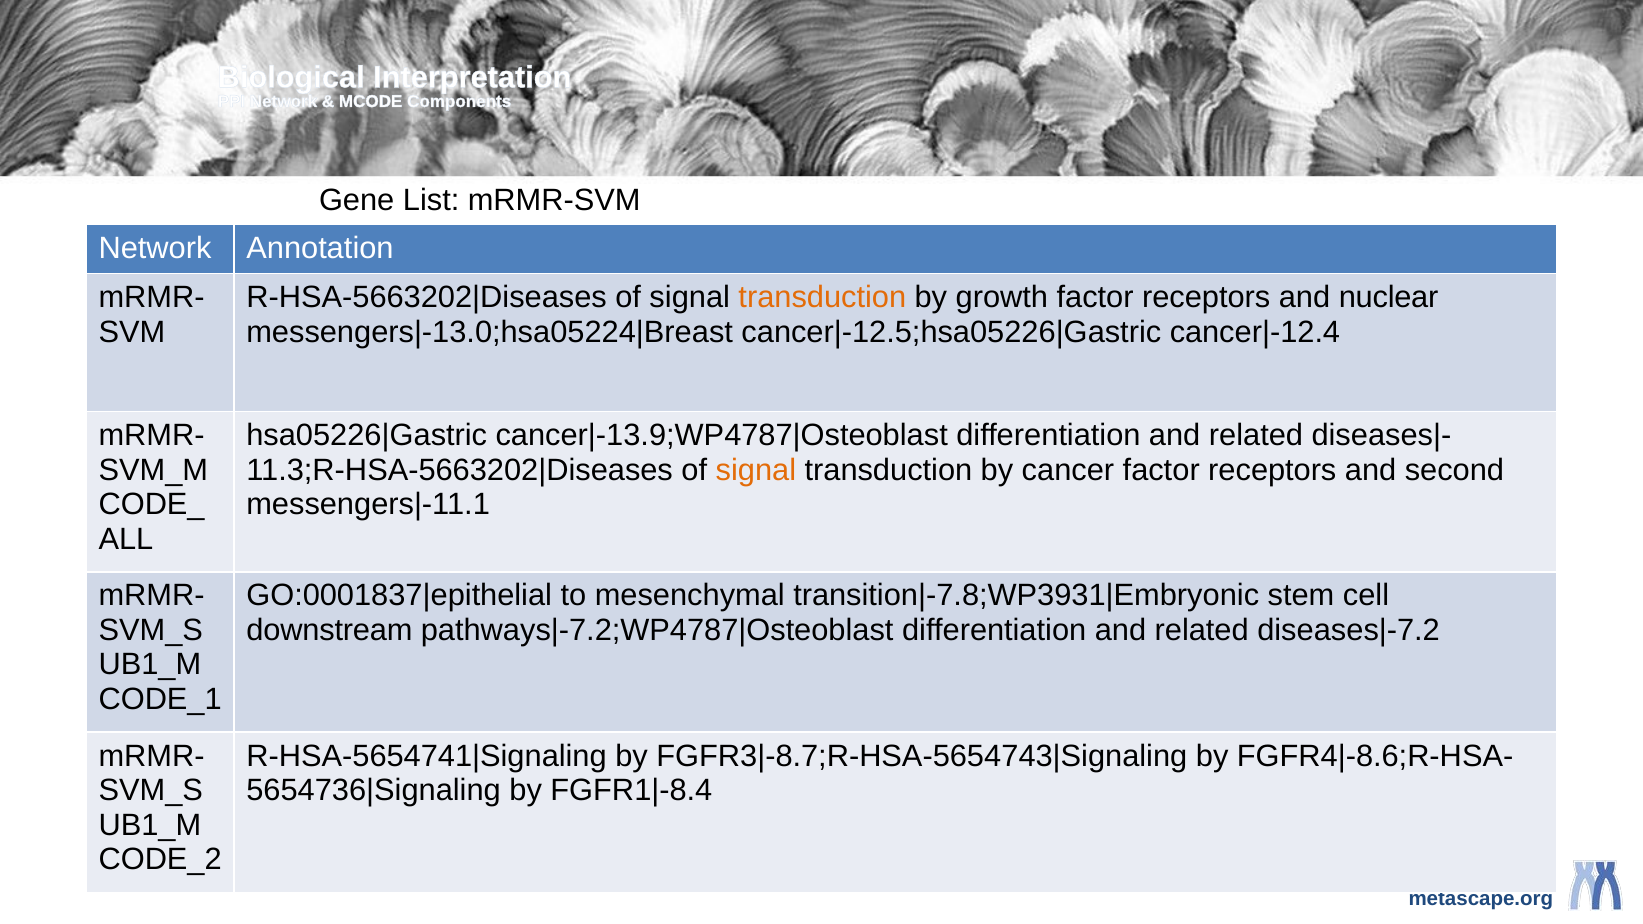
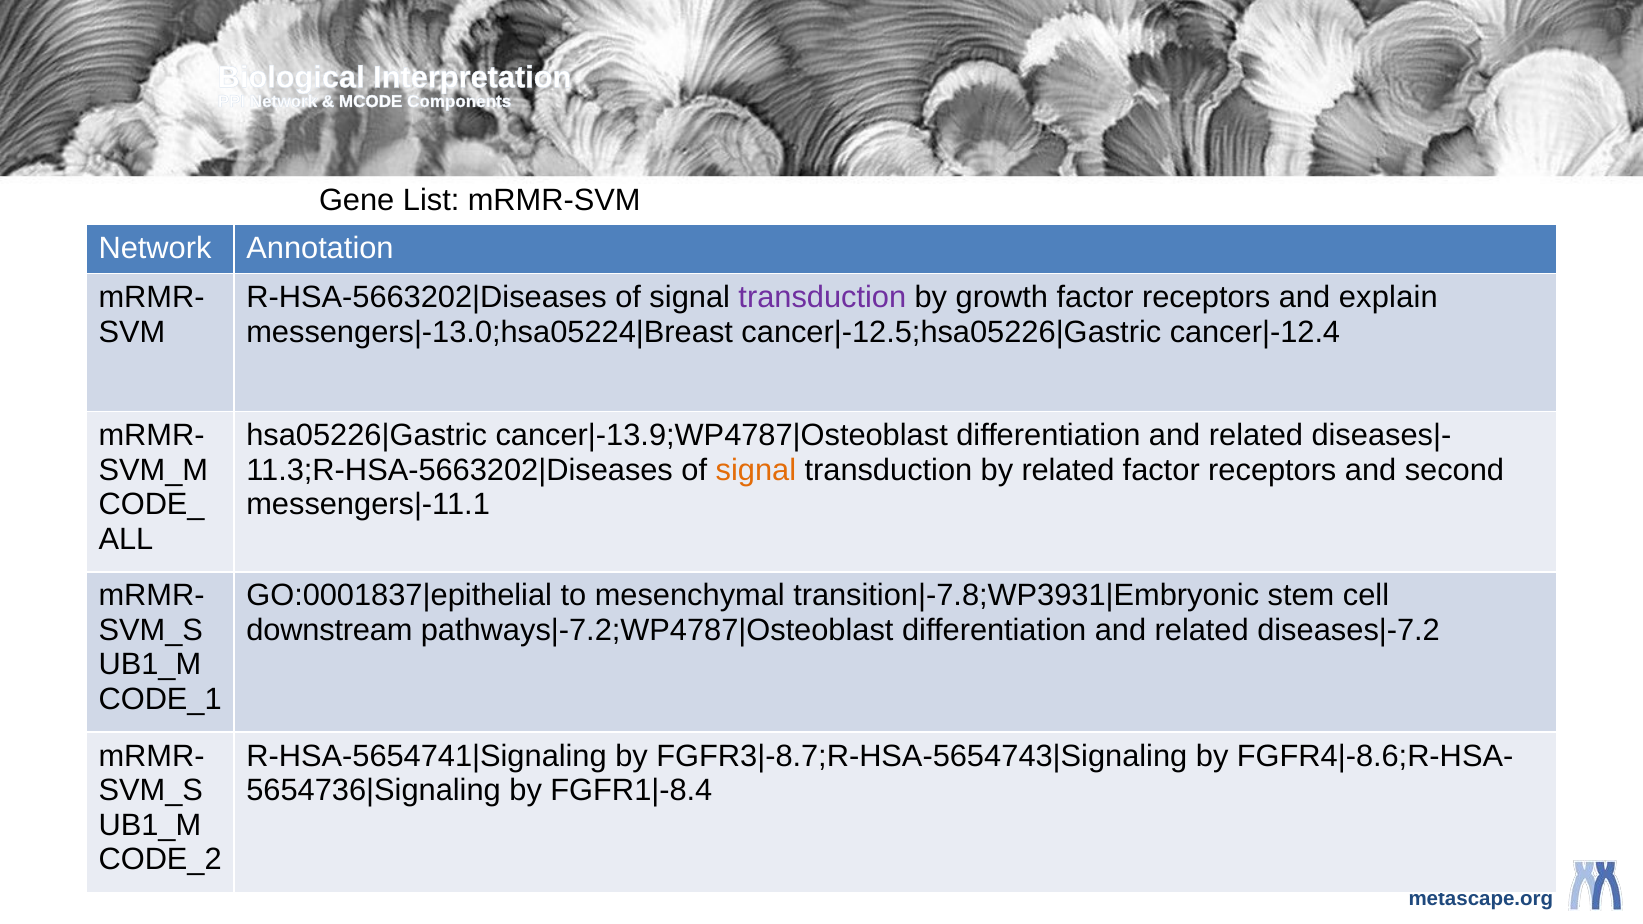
transduction colour: orange -> purple (822, 298)
nuclear: nuclear -> explain (1388, 298)
by cancer: cancer -> related (1068, 470)
